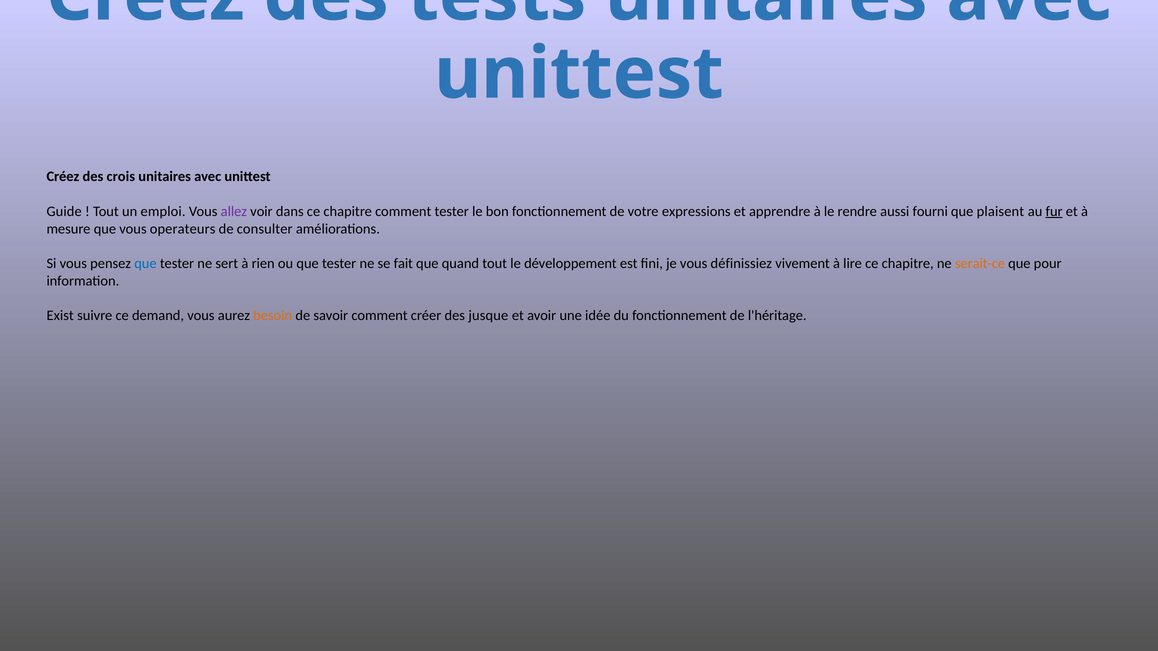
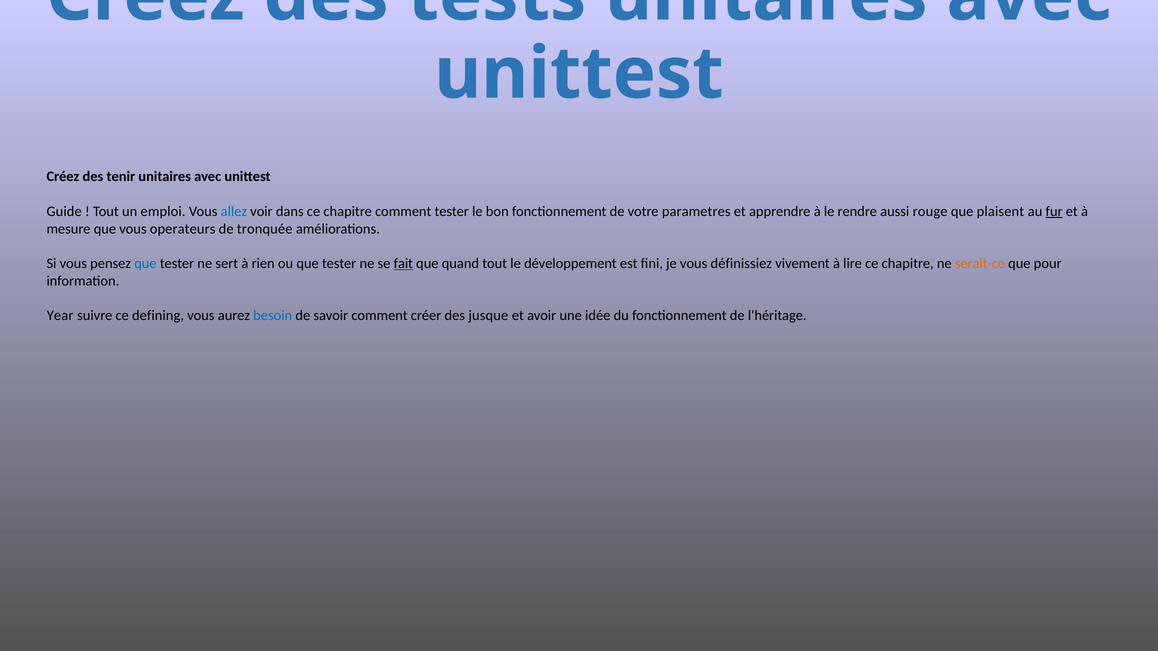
crois: crois -> tenir (121, 177)
allez colour: purple -> blue (234, 212)
expressions: expressions -> parametres (696, 212)
fourni: fourni -> rouge (930, 212)
consulter: consulter -> tronquée (265, 229)
fait underline: none -> present (403, 264)
Exist: Exist -> Year (60, 316)
demand: demand -> defining (158, 316)
besoin colour: orange -> blue (273, 316)
